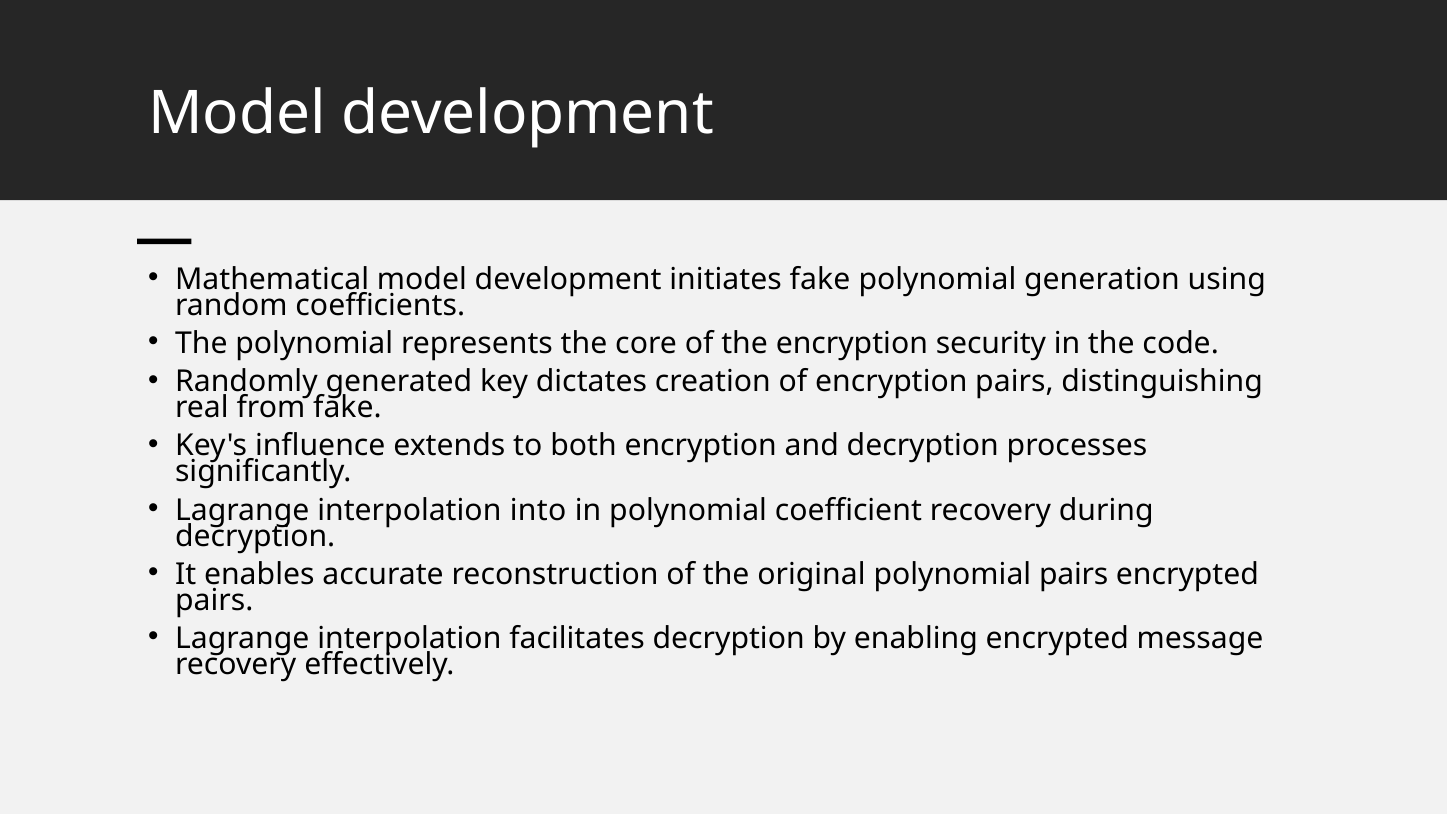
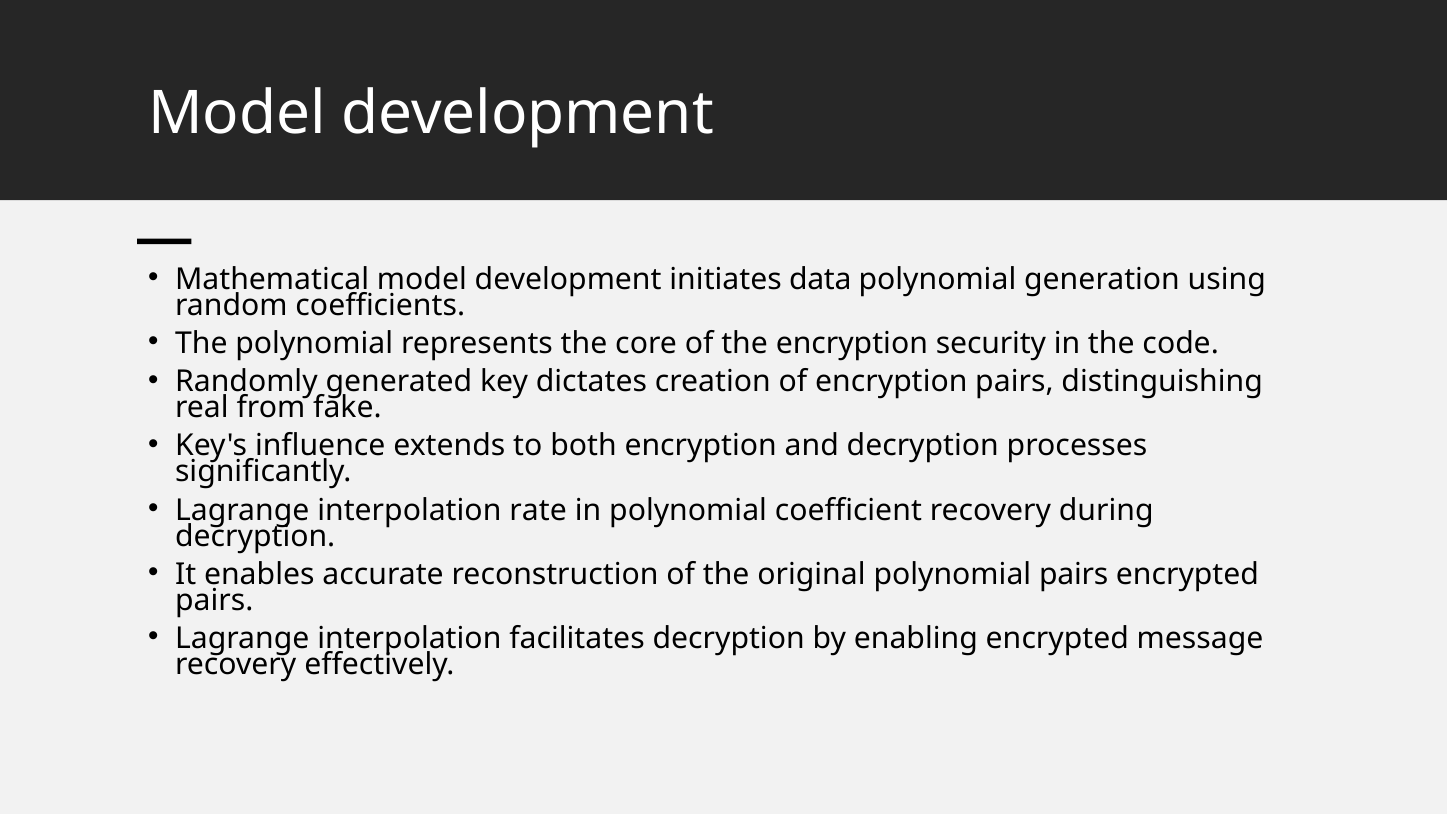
initiates fake: fake -> data (820, 279)
into: into -> rate (538, 510)
